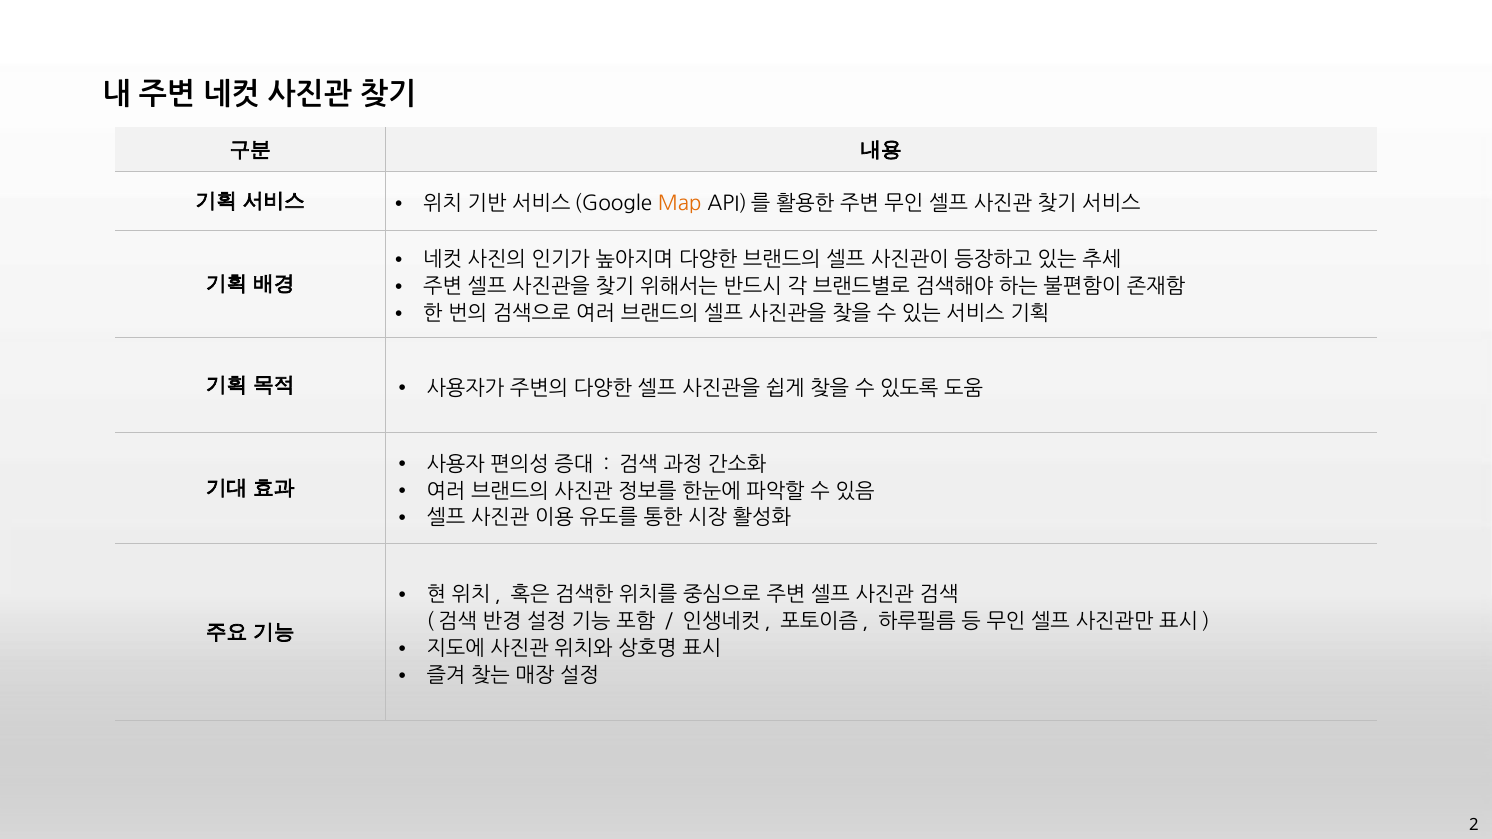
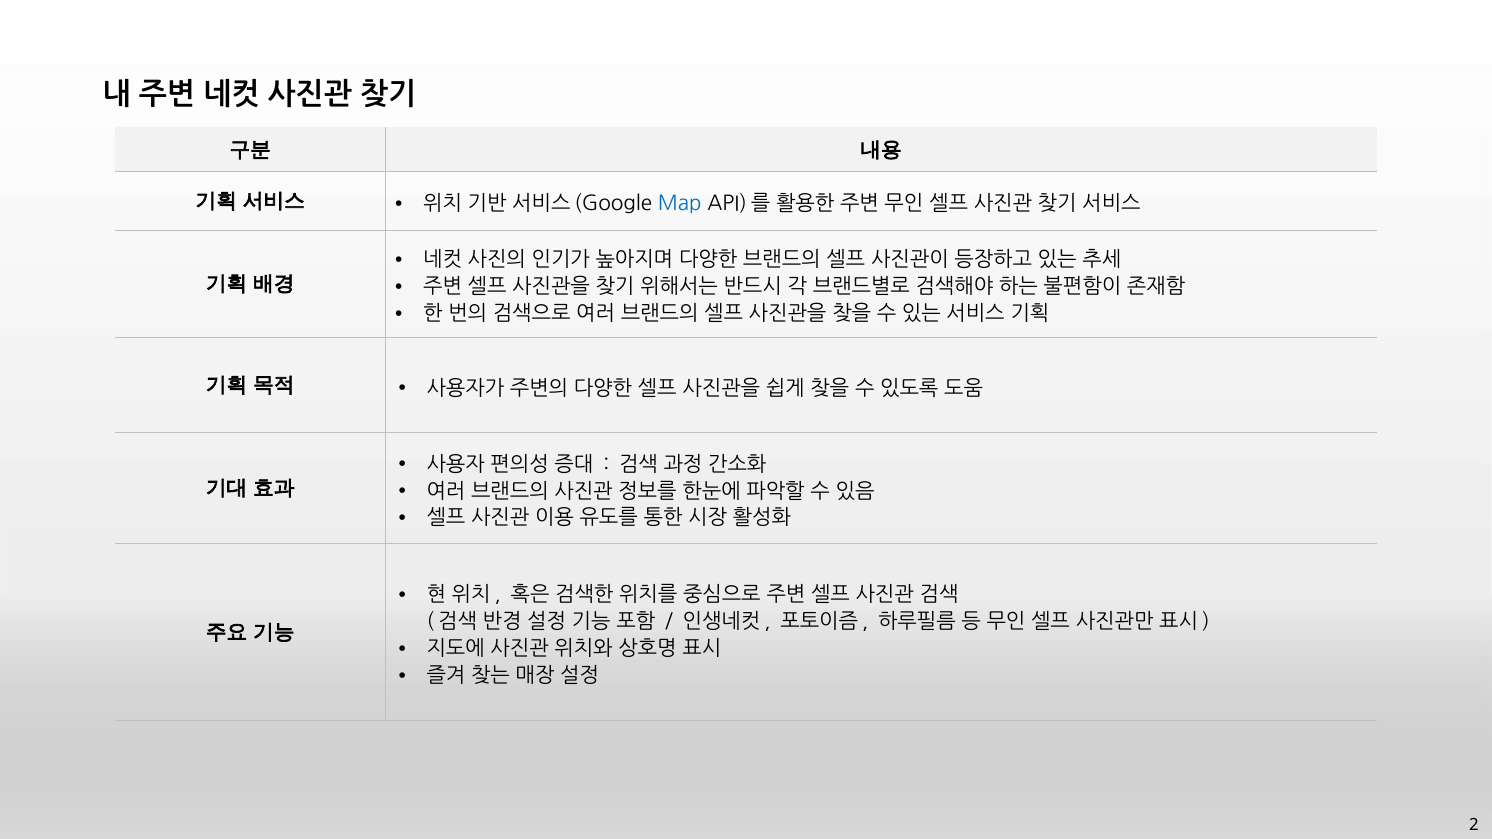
Map colour: orange -> blue (680, 204)
